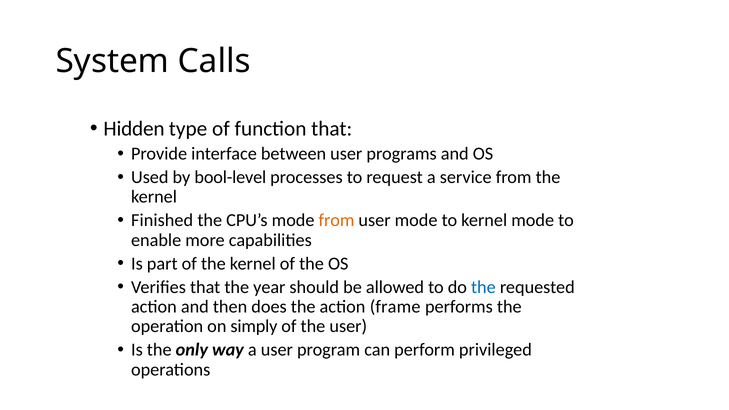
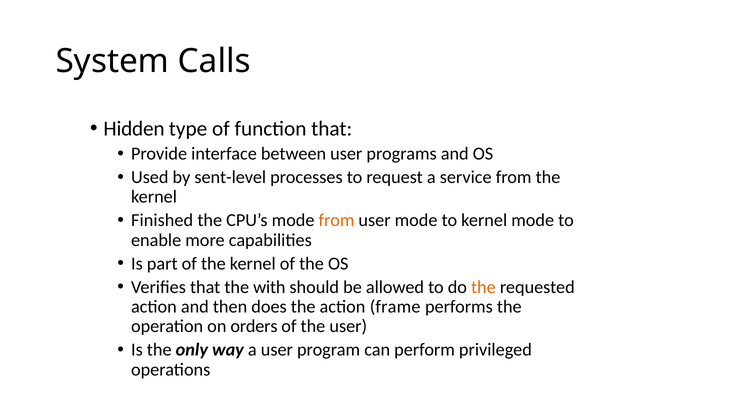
bool-level: bool-level -> sent-level (230, 177)
year: year -> with (269, 287)
the colour: blue -> orange (483, 287)
simply: simply -> orders (254, 326)
